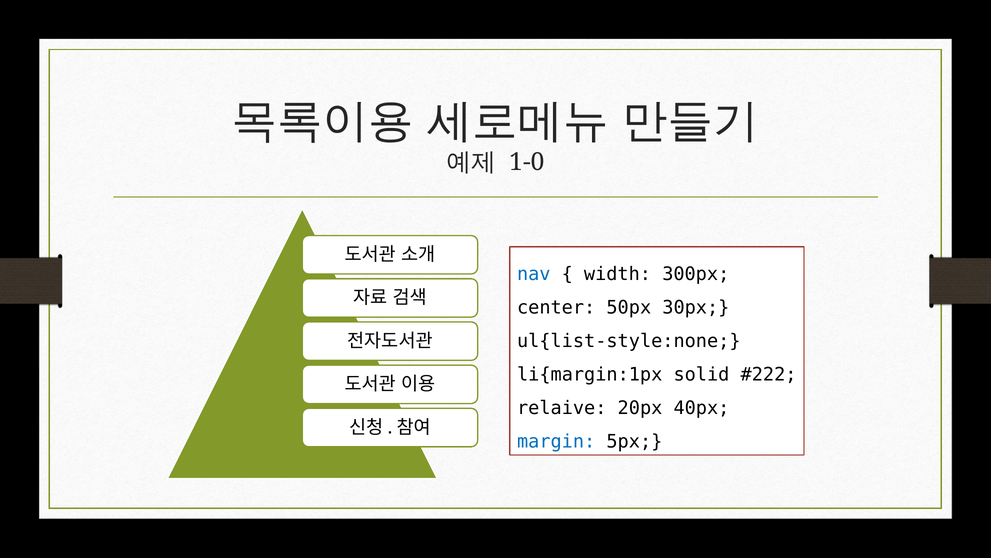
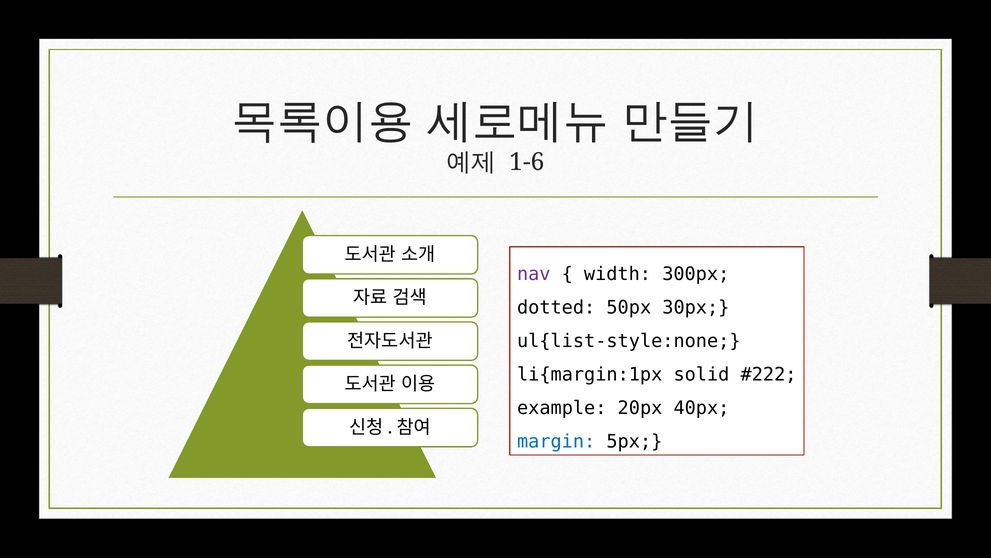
1-0: 1-0 -> 1-6 (527, 162)
nav colour: blue -> purple (534, 274)
center: center -> dotted (556, 307)
relaive: relaive -> example (562, 408)
